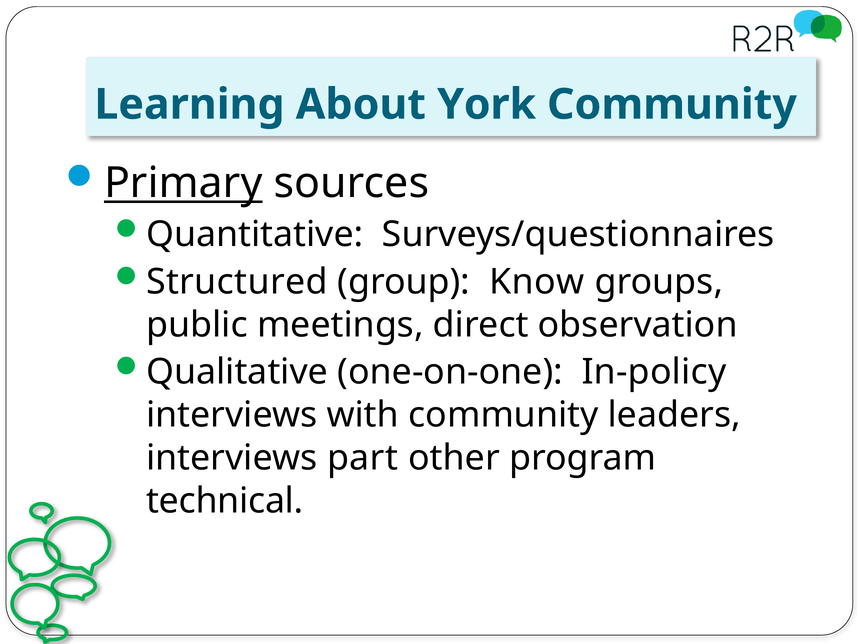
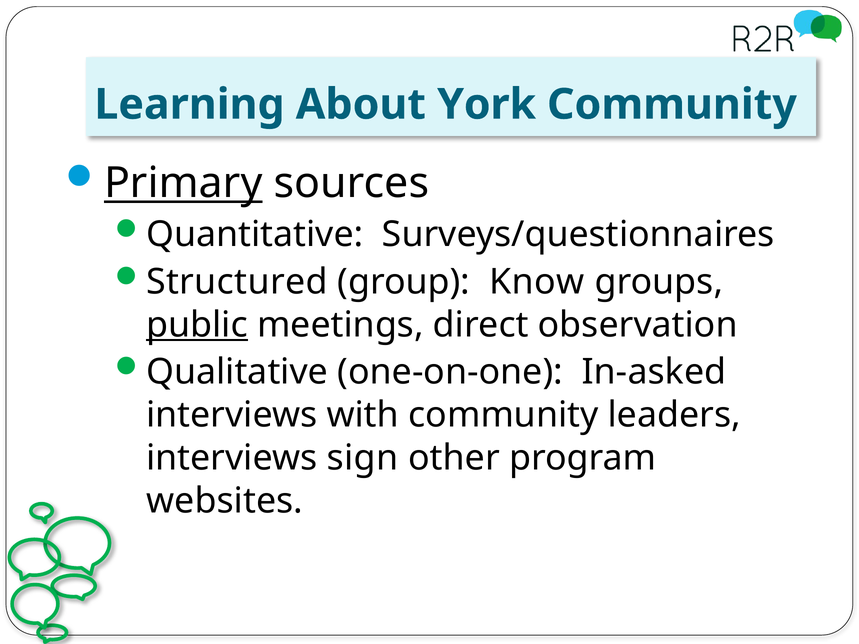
public underline: none -> present (197, 325)
In-policy: In-policy -> In-asked (654, 372)
part: part -> sign (363, 458)
technical: technical -> websites (225, 501)
